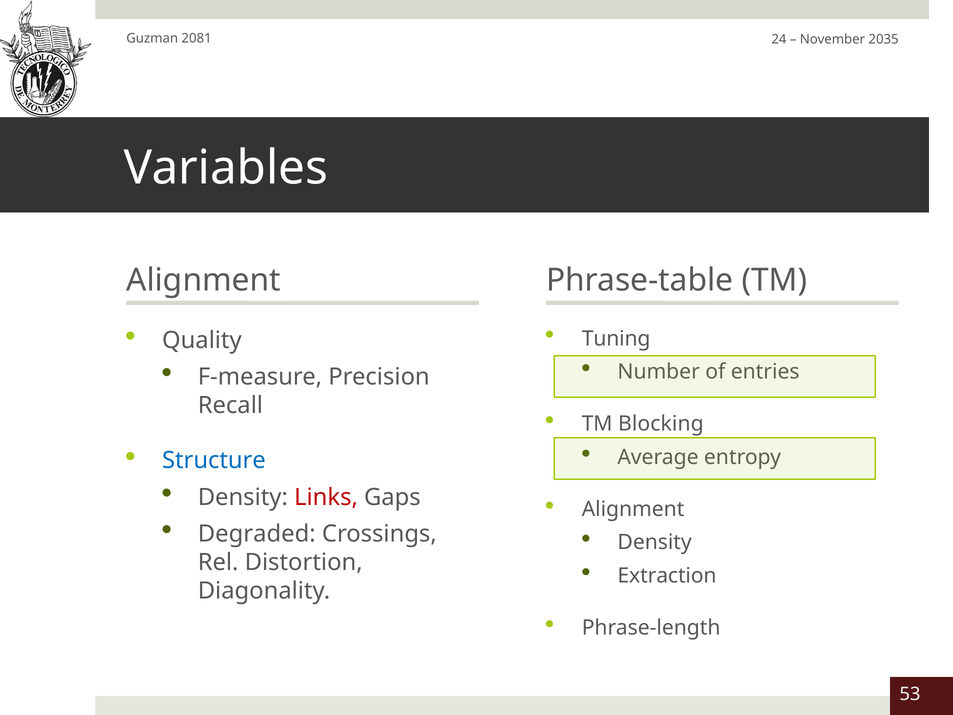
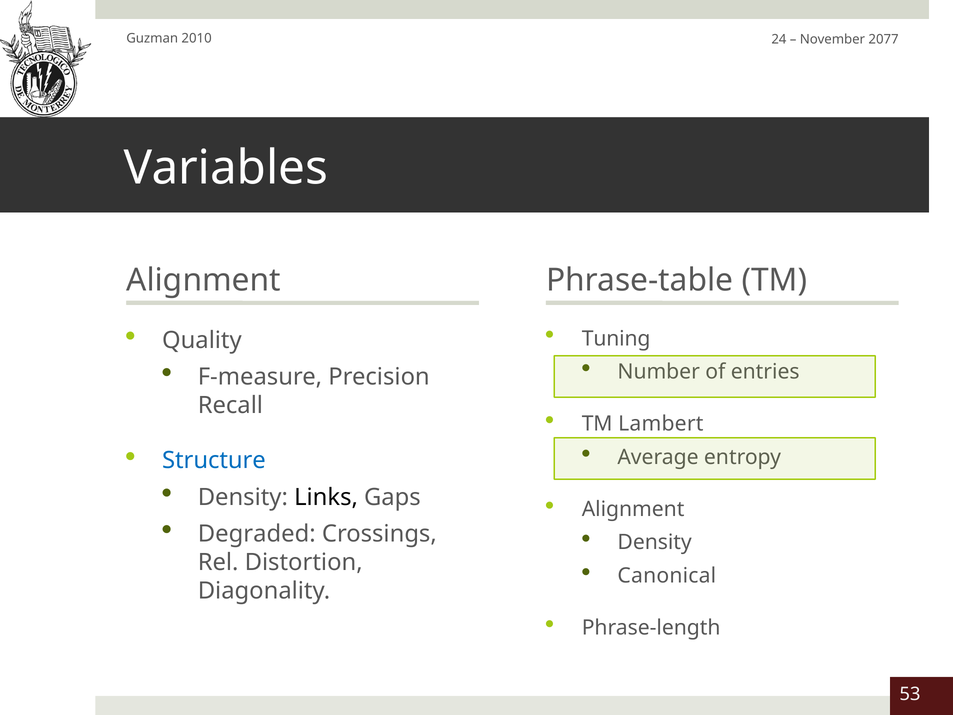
2081: 2081 -> 2010 (197, 39)
2035: 2035 -> 2077 (884, 40)
Blocking: Blocking -> Lambert (661, 424)
Links colour: red -> black (326, 497)
Extraction: Extraction -> Canonical (667, 576)
